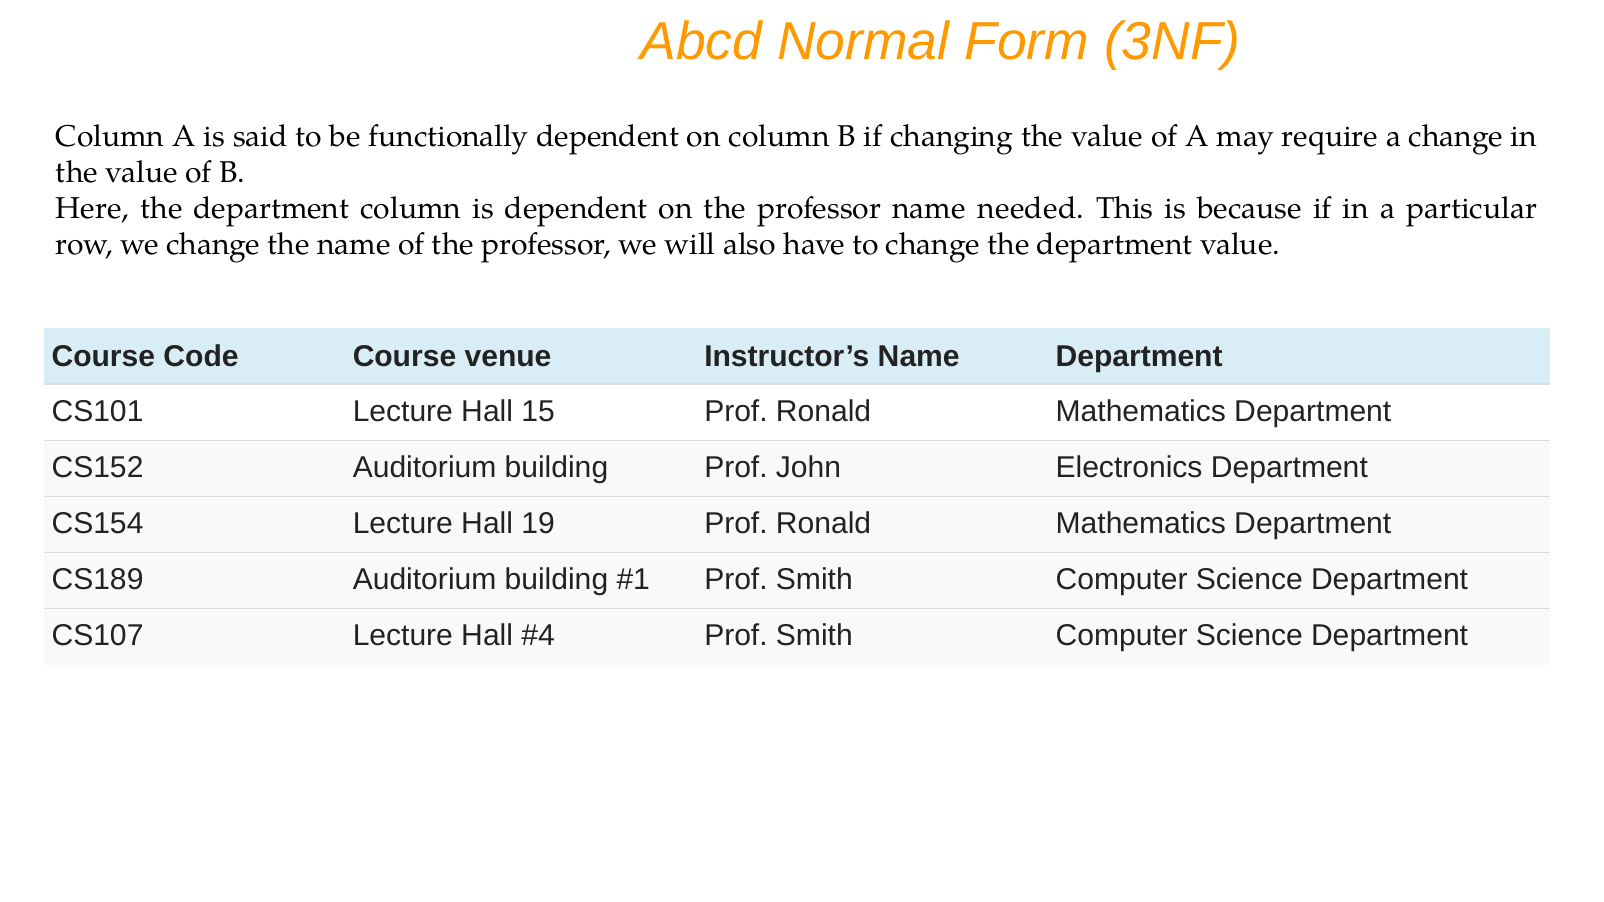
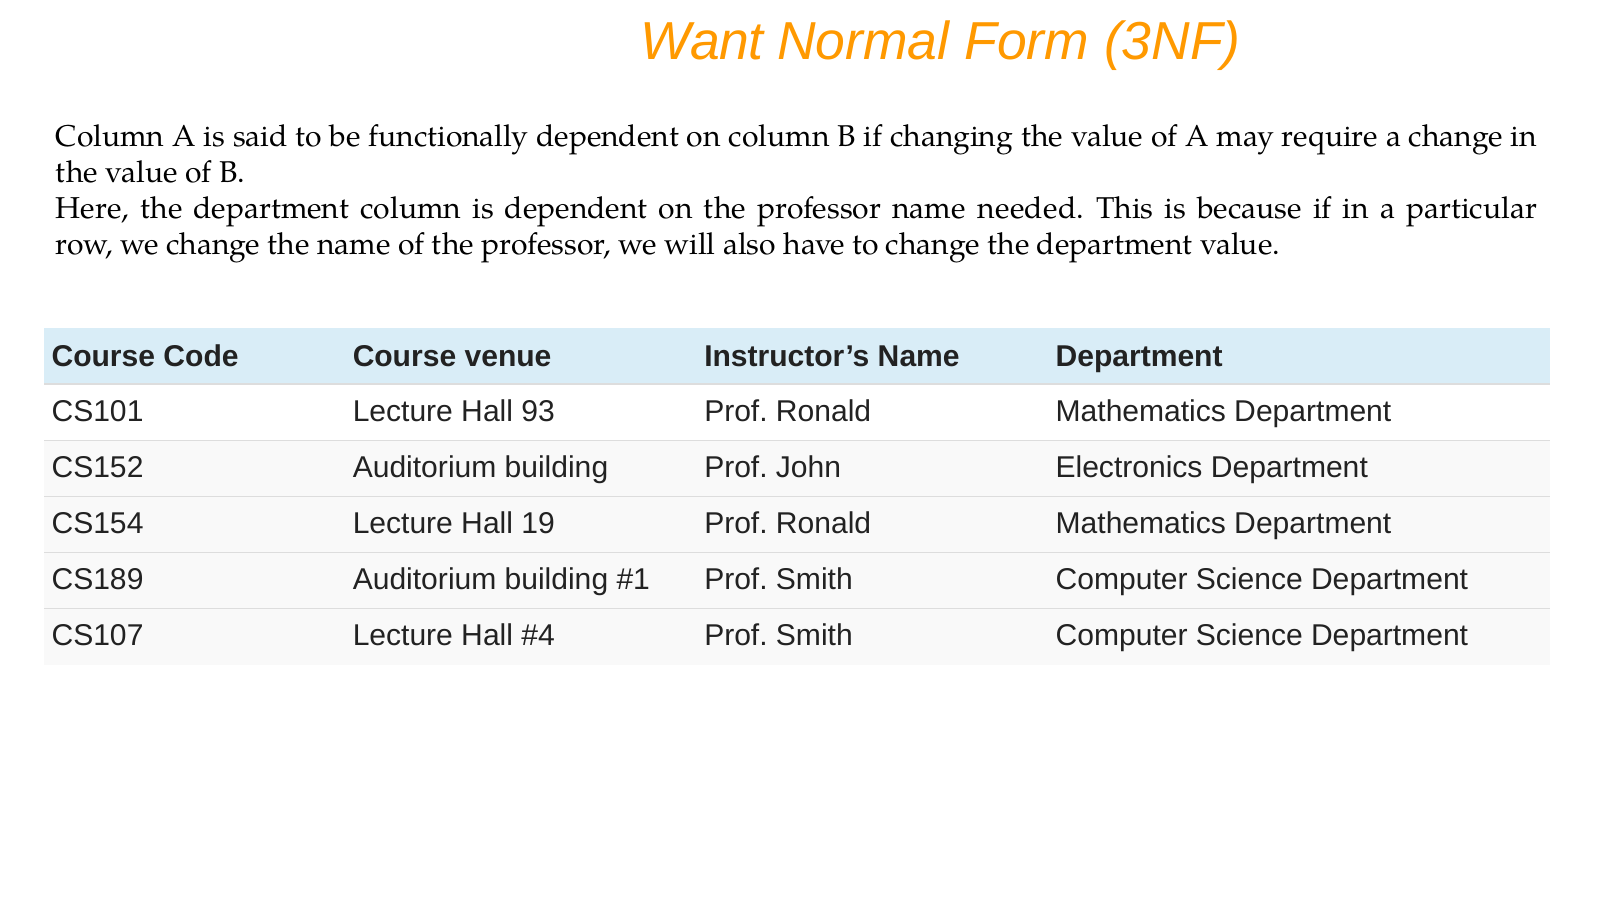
Abcd: Abcd -> Want (702, 42)
15: 15 -> 93 (538, 411)
